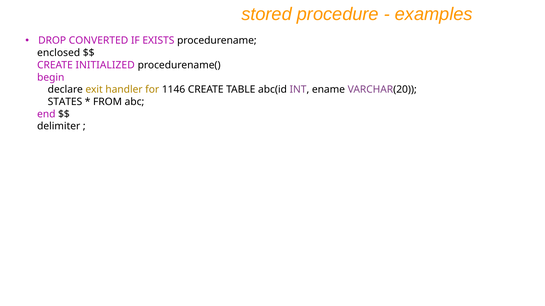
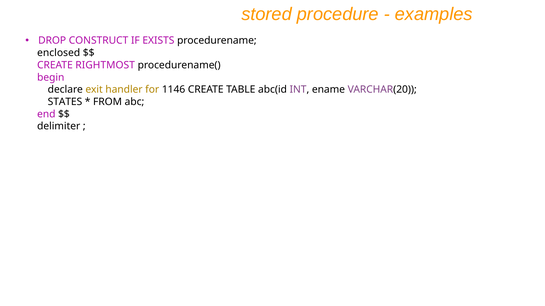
CONVERTED: CONVERTED -> CONSTRUCT (99, 41)
INITIALIZED: INITIALIZED -> RIGHTMOST (105, 65)
